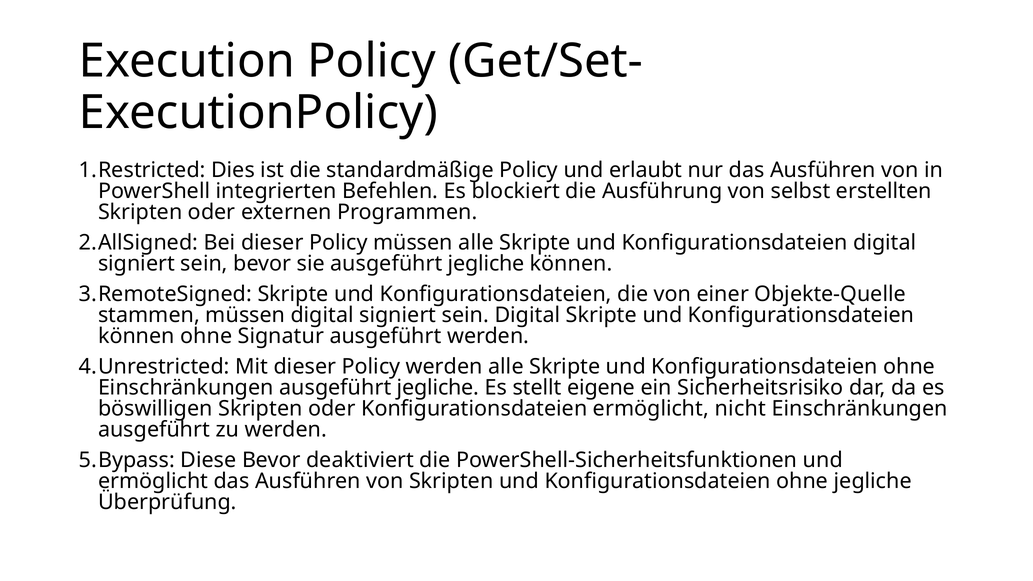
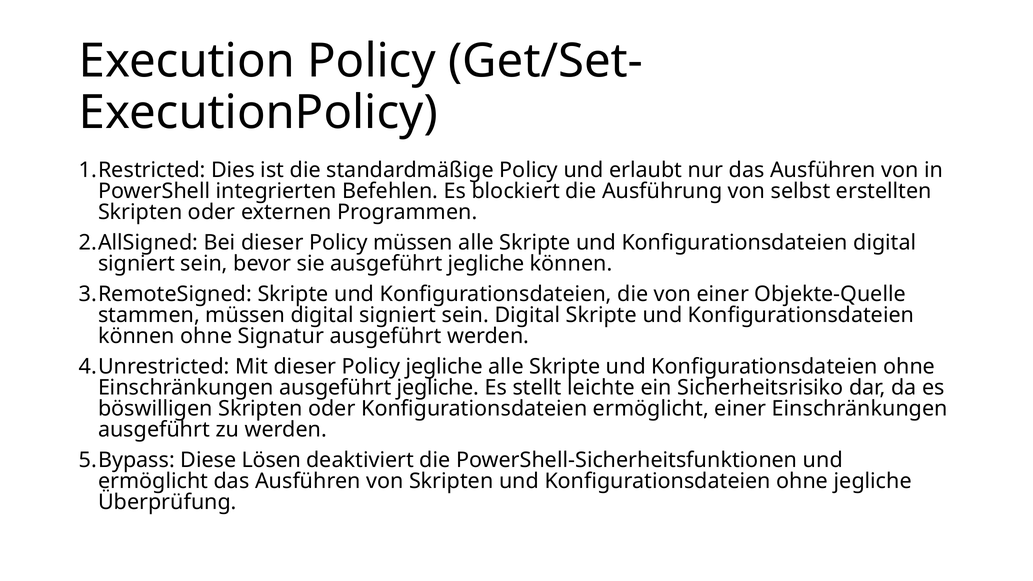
Policy werden: werden -> jegliche (444, 367)
eigene: eigene -> leichte (601, 388)
ermöglicht nicht: nicht -> einer (740, 409)
Diese Bevor: Bevor -> Lösen (271, 460)
